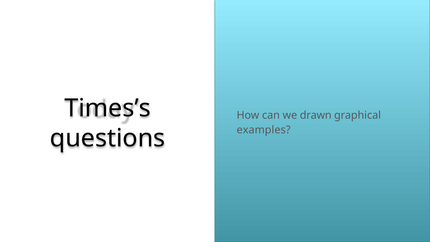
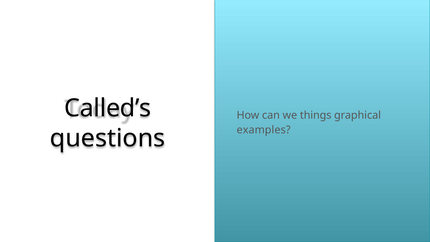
Times’s: Times’s -> Called’s (108, 108)
drawn: drawn -> things (316, 115)
